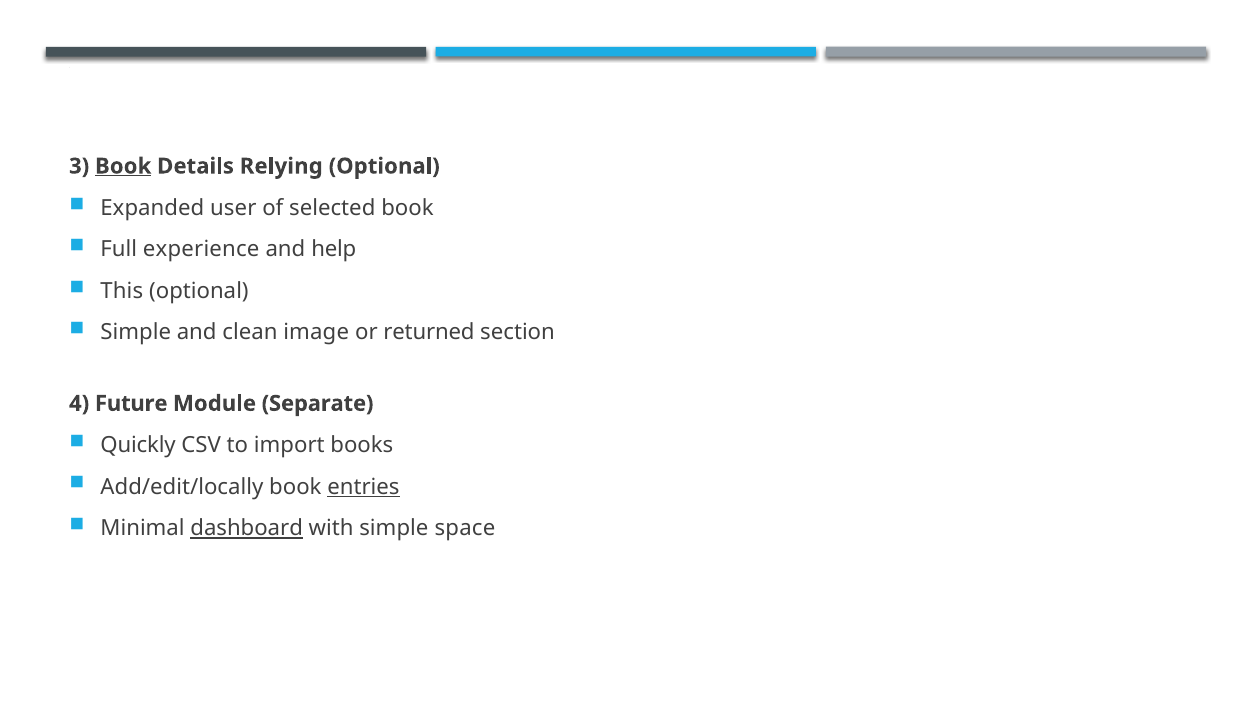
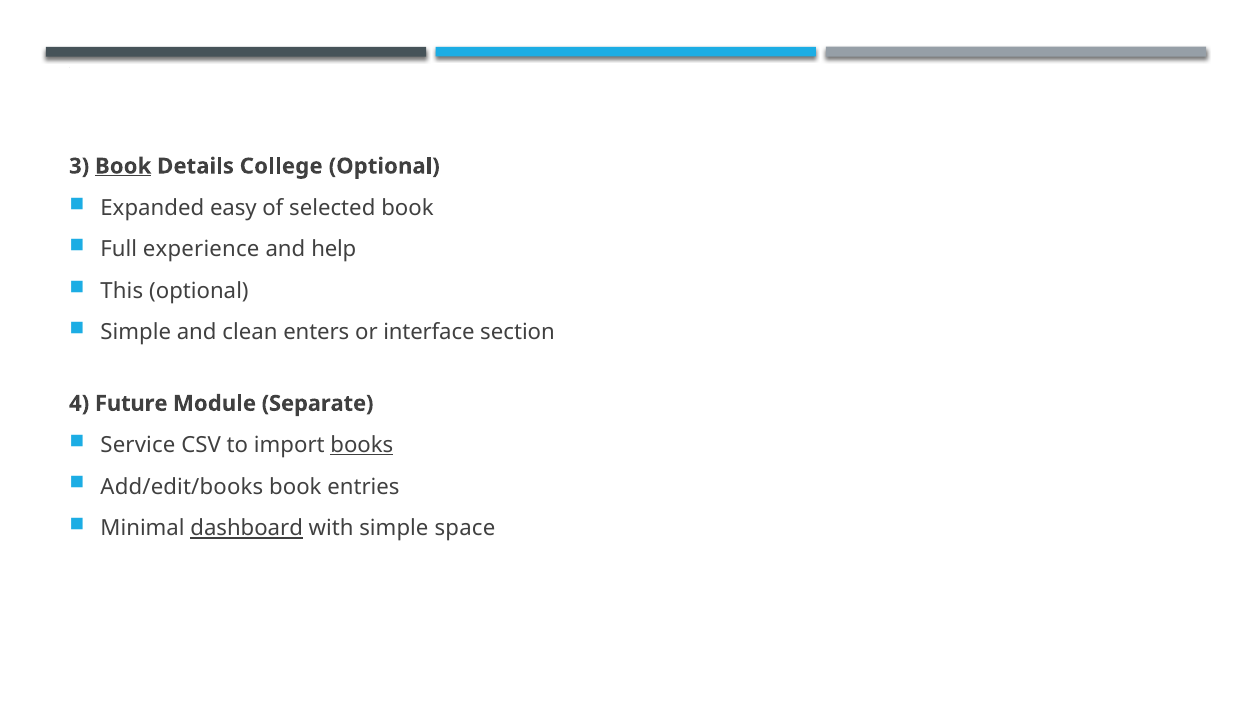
Relying: Relying -> College (281, 166)
user: user -> easy (233, 208)
image: image -> enters (316, 332)
returned: returned -> interface (429, 332)
Quickly: Quickly -> Service (138, 445)
books underline: none -> present (362, 445)
Add/edit/locally: Add/edit/locally -> Add/edit/books (182, 486)
entries underline: present -> none (363, 486)
